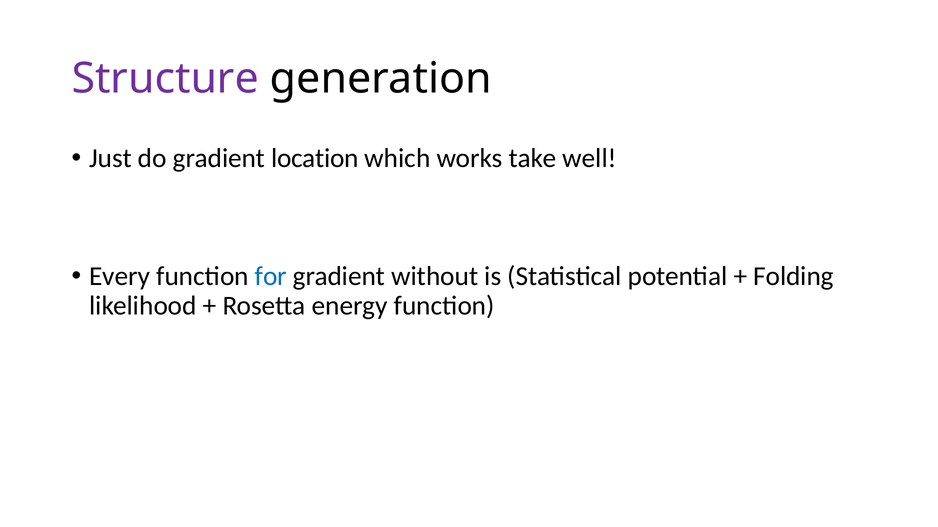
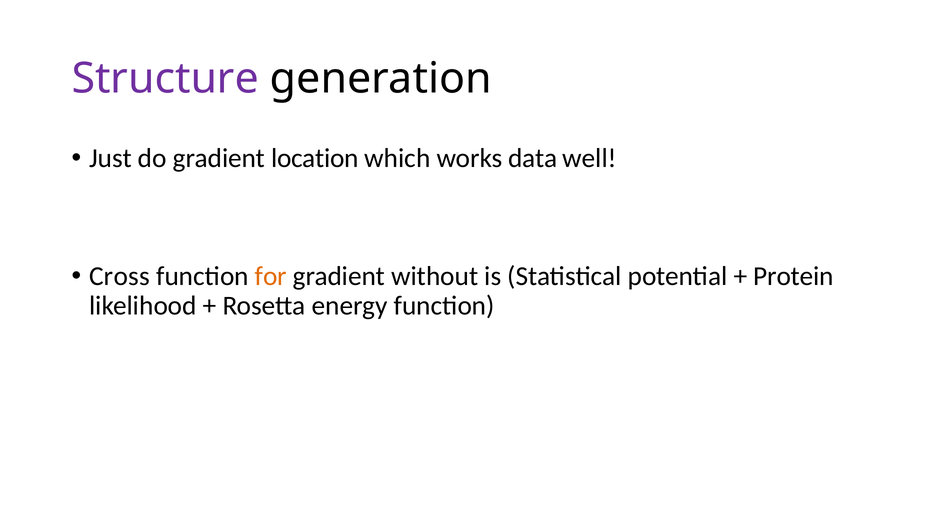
take: take -> data (533, 159)
Every: Every -> Cross (119, 277)
for colour: blue -> orange (271, 277)
Folding: Folding -> Protein (794, 277)
